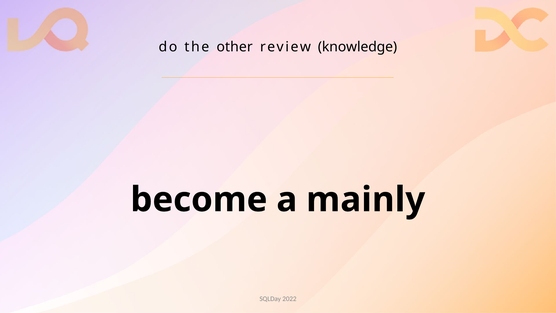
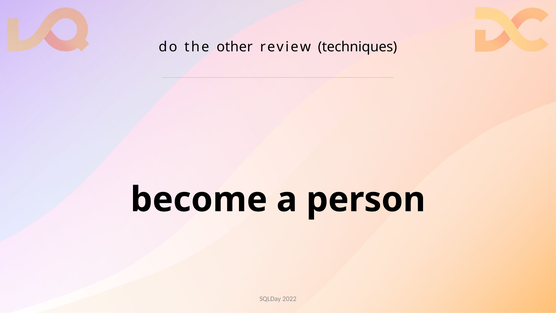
knowledge: knowledge -> techniques (358, 47)
mainly: mainly -> person (366, 200)
